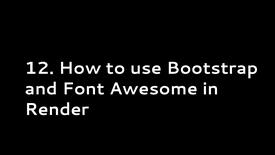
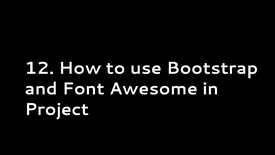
Render: Render -> Project (57, 109)
